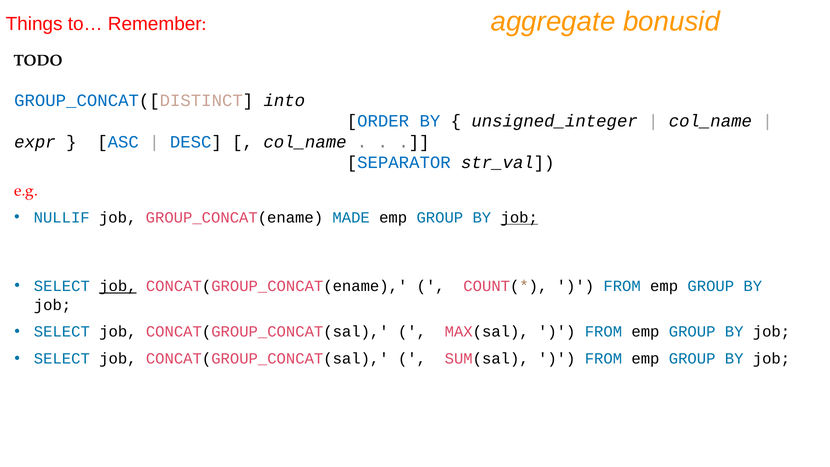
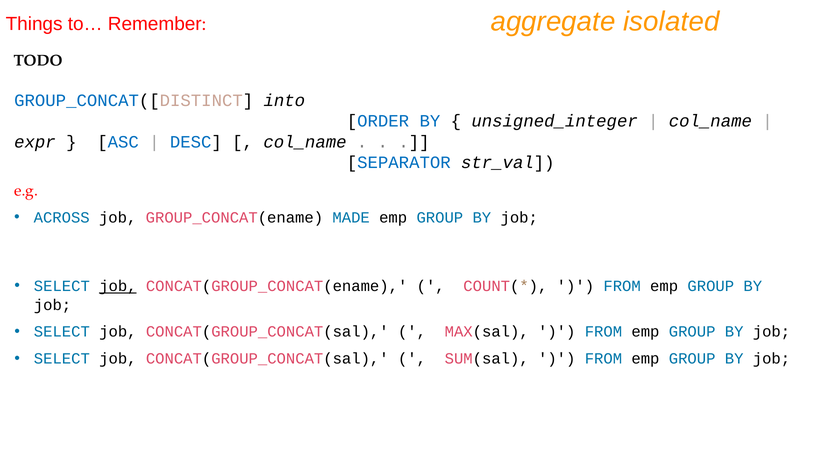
bonusid: bonusid -> isolated (671, 22)
NULLIF: NULLIF -> ACROSS (62, 218)
job underline: present -> none (519, 218)
